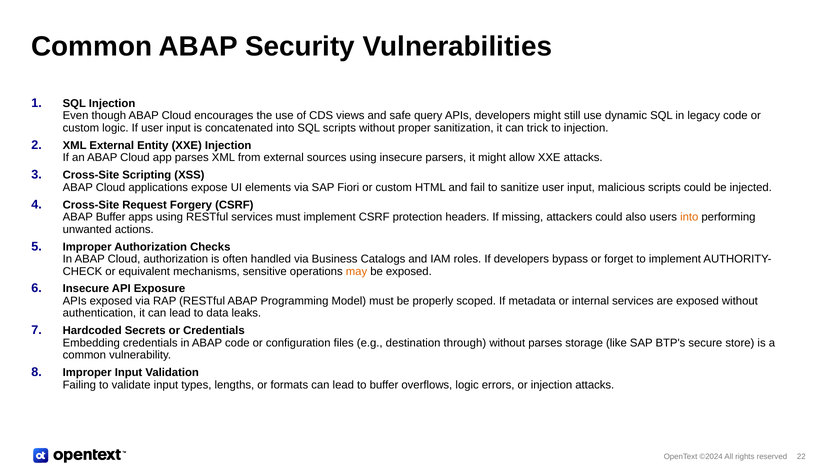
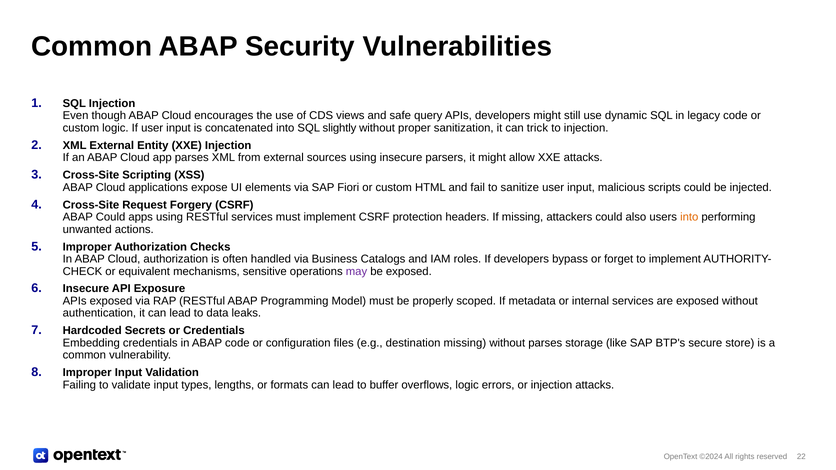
SQL scripts: scripts -> slightly (339, 128)
ABAP Buffer: Buffer -> Could (111, 217)
may colour: orange -> purple (356, 271)
destination through: through -> missing (465, 343)
